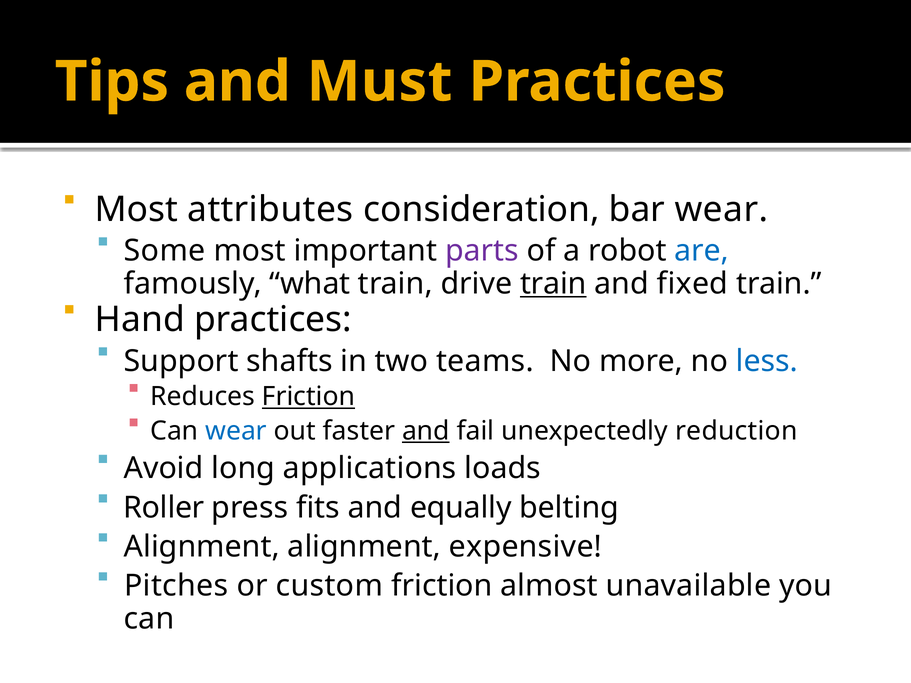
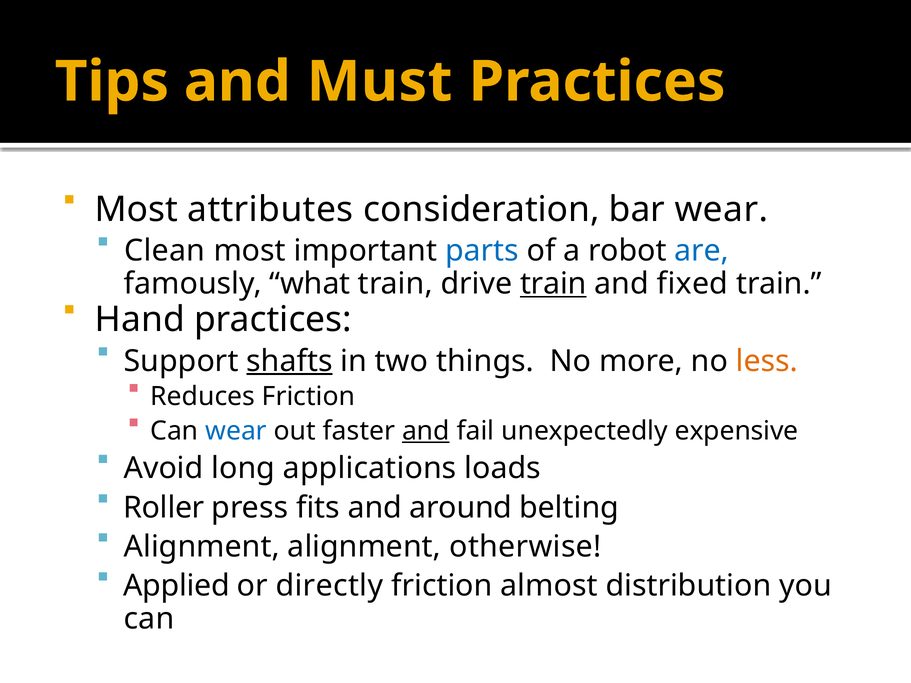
Some: Some -> Clean (165, 251)
parts colour: purple -> blue (482, 251)
shafts underline: none -> present (289, 361)
teams: teams -> things (485, 361)
less colour: blue -> orange (767, 361)
Friction underline: present -> none (308, 397)
reduction: reduction -> expensive (737, 431)
equally: equally -> around (461, 508)
expensive: expensive -> otherwise (525, 547)
Pitches: Pitches -> Applied (177, 586)
custom: custom -> directly (329, 586)
unavailable: unavailable -> distribution (688, 586)
